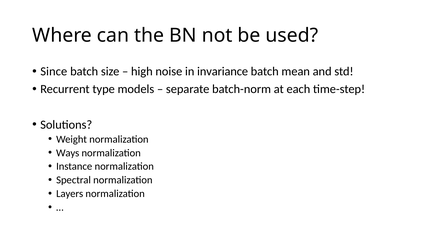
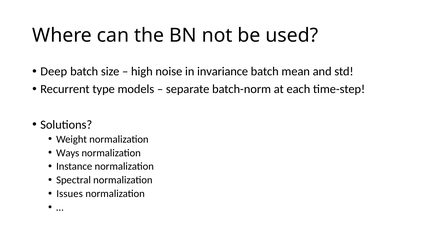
Since: Since -> Deep (54, 72)
Layers: Layers -> Issues (70, 194)
